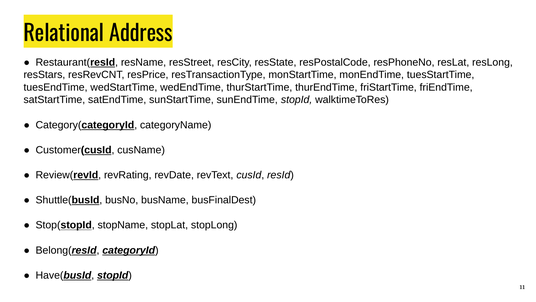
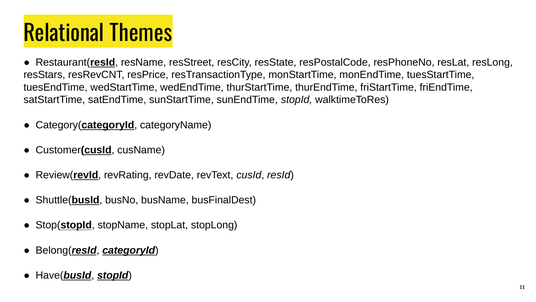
Address: Address -> Themes (141, 34)
